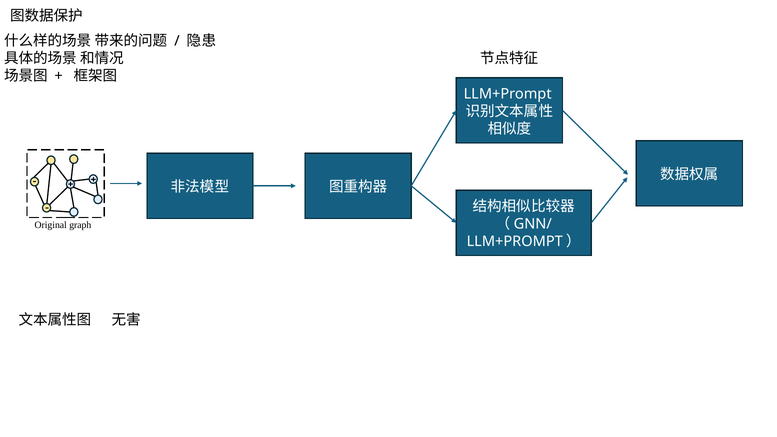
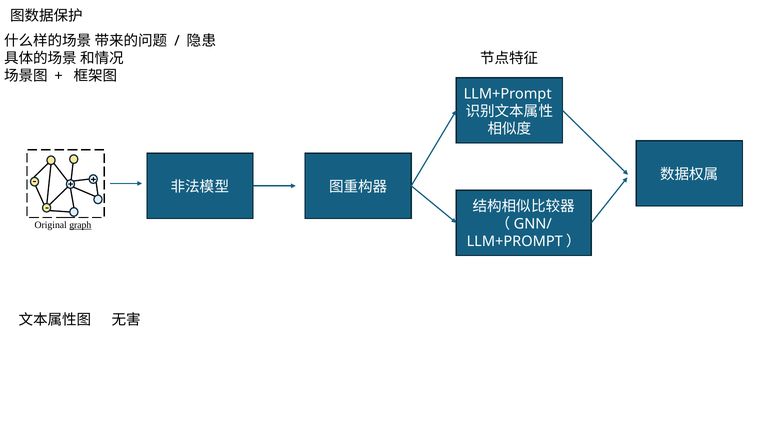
graph underline: none -> present (80, 225)
